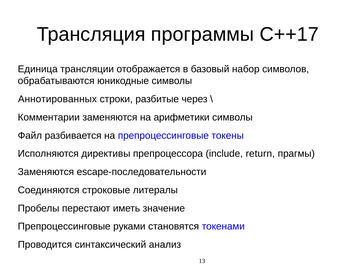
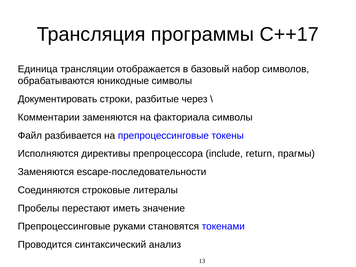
Аннотированных: Аннотированных -> Документировать (57, 99)
арифметики: арифметики -> факториала (182, 117)
